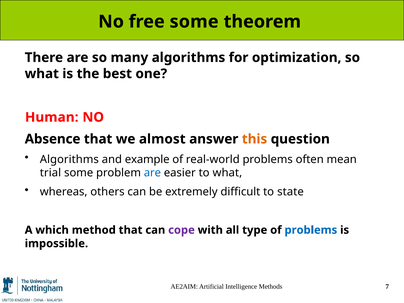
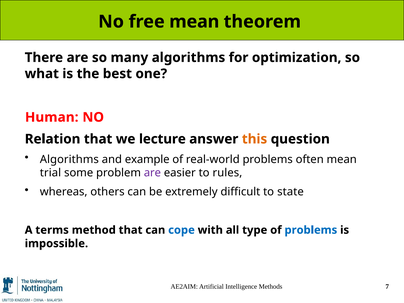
free some: some -> mean (194, 22)
Absence: Absence -> Relation (53, 139)
almost: almost -> lecture (162, 139)
are colour: blue -> purple (152, 173)
to what: what -> rules (227, 173)
which: which -> terms (52, 230)
cope colour: purple -> blue (181, 230)
